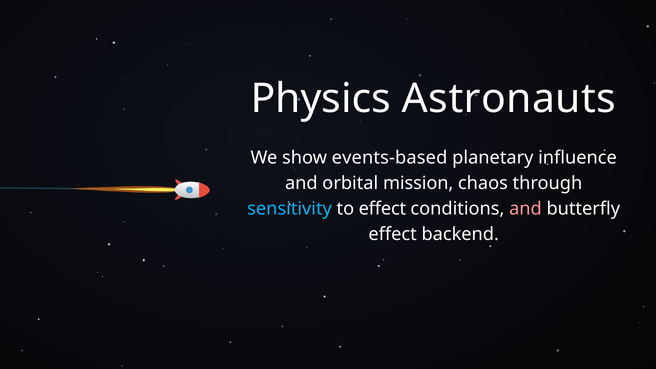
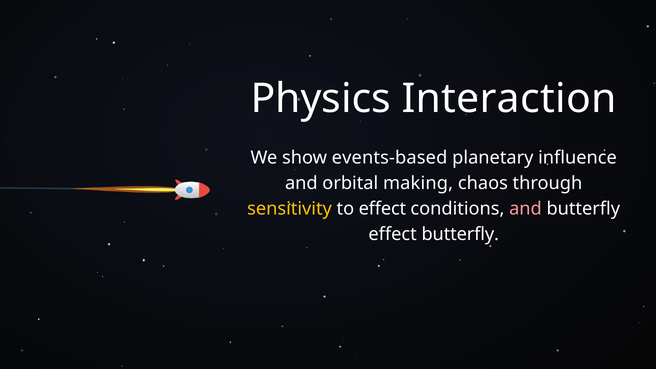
Astronauts: Astronauts -> Interaction (509, 99)
mission: mission -> making (418, 183)
sensitivity colour: light blue -> yellow (290, 209)
effect backend: backend -> butterfly (460, 234)
